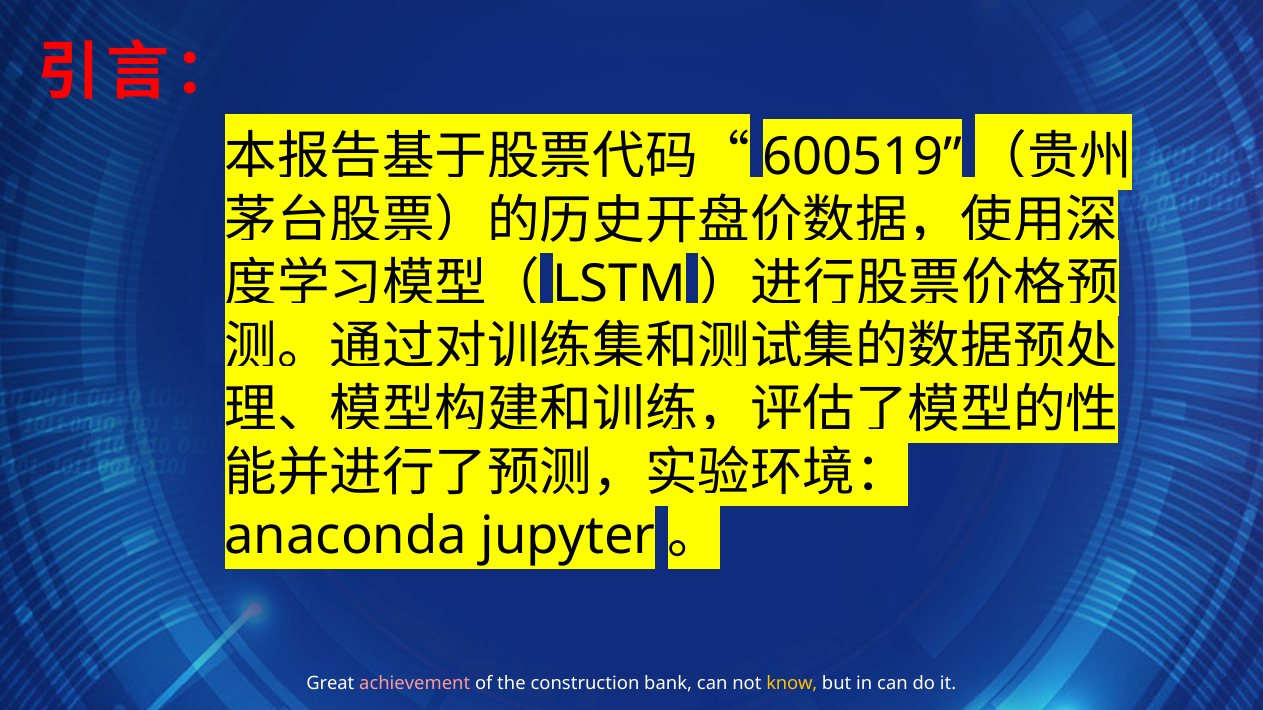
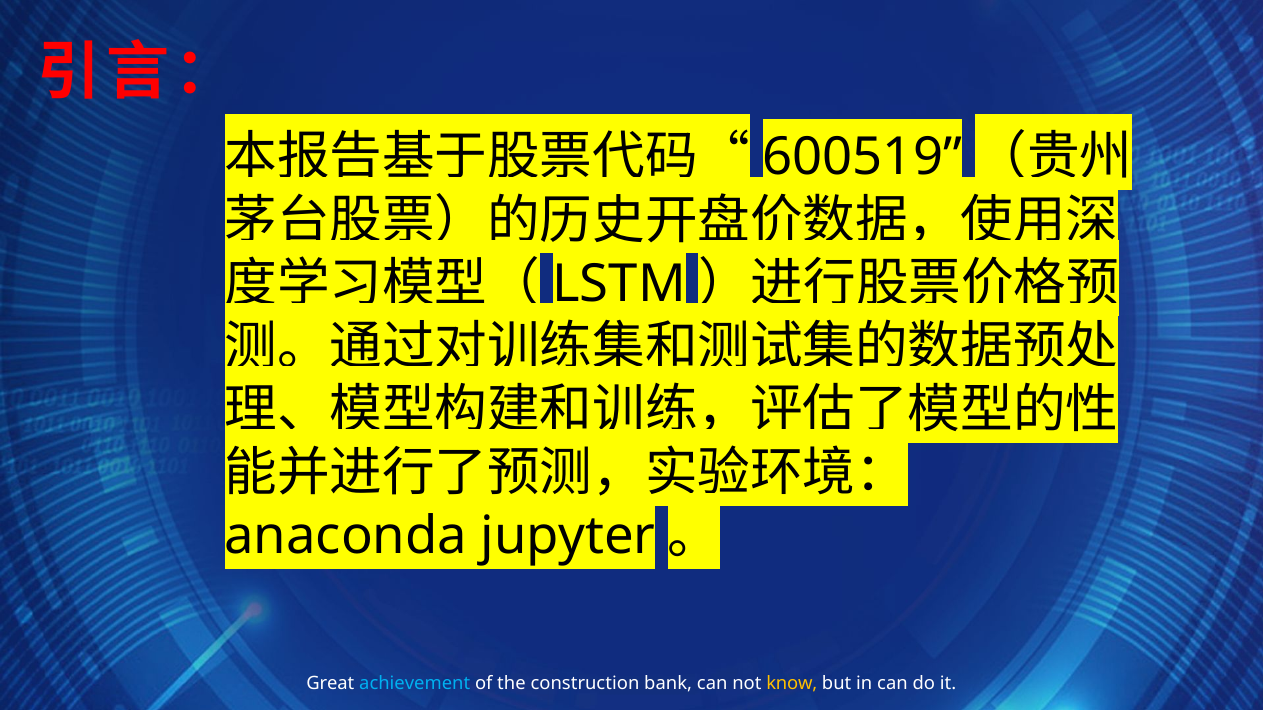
achievement colour: pink -> light blue (415, 684)
